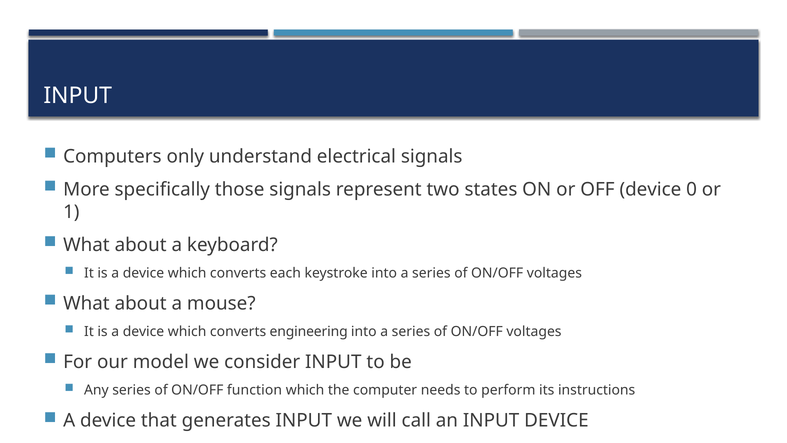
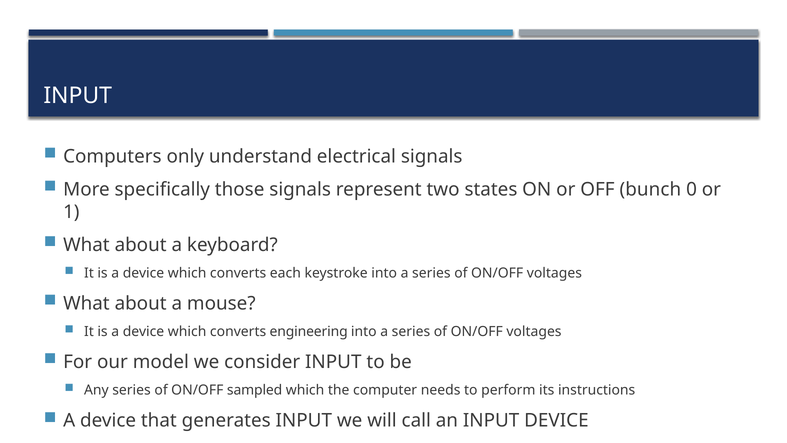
OFF device: device -> bunch (650, 189)
function: function -> sampled (255, 390)
